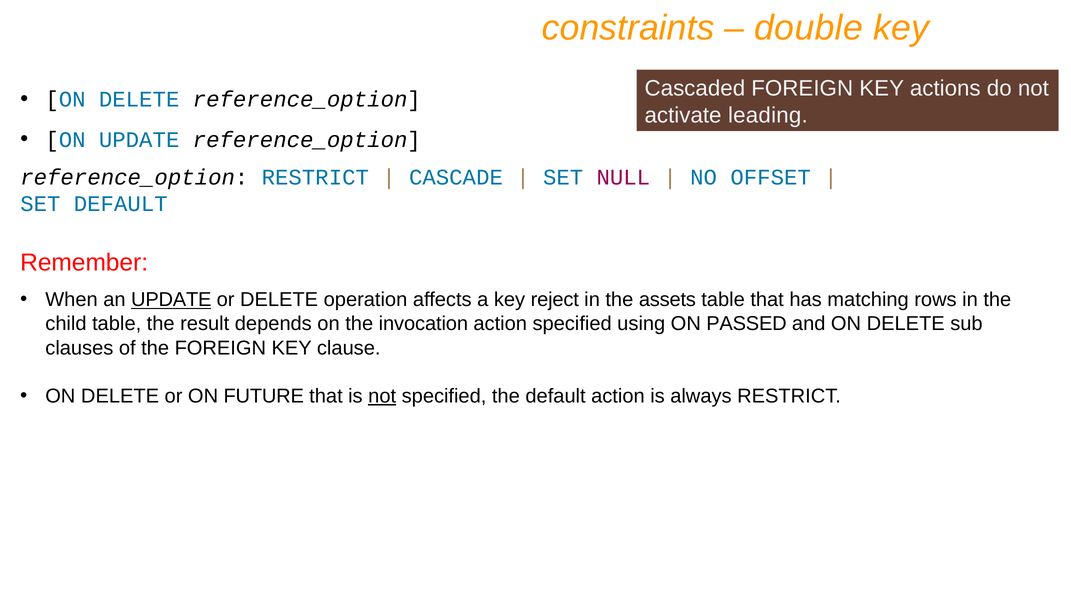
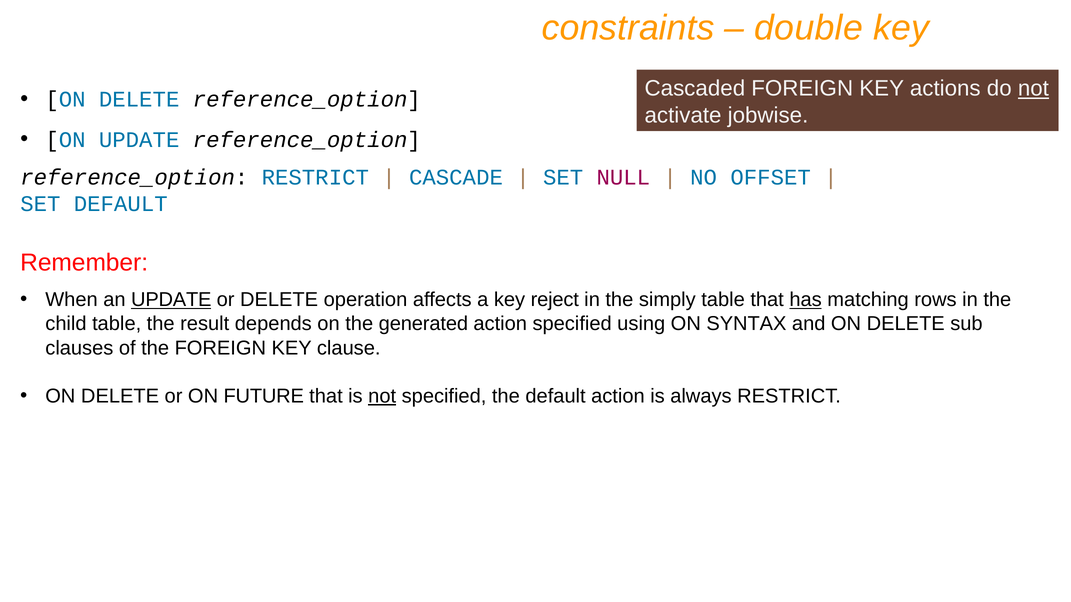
not underline: none -> present (1033, 89)
leading: leading -> jobwise (768, 115)
assets: assets -> simply (667, 300)
has underline: none -> present (806, 300)
invocation: invocation -> generated (423, 324)
PASSED: PASSED -> SYNTAX (746, 324)
